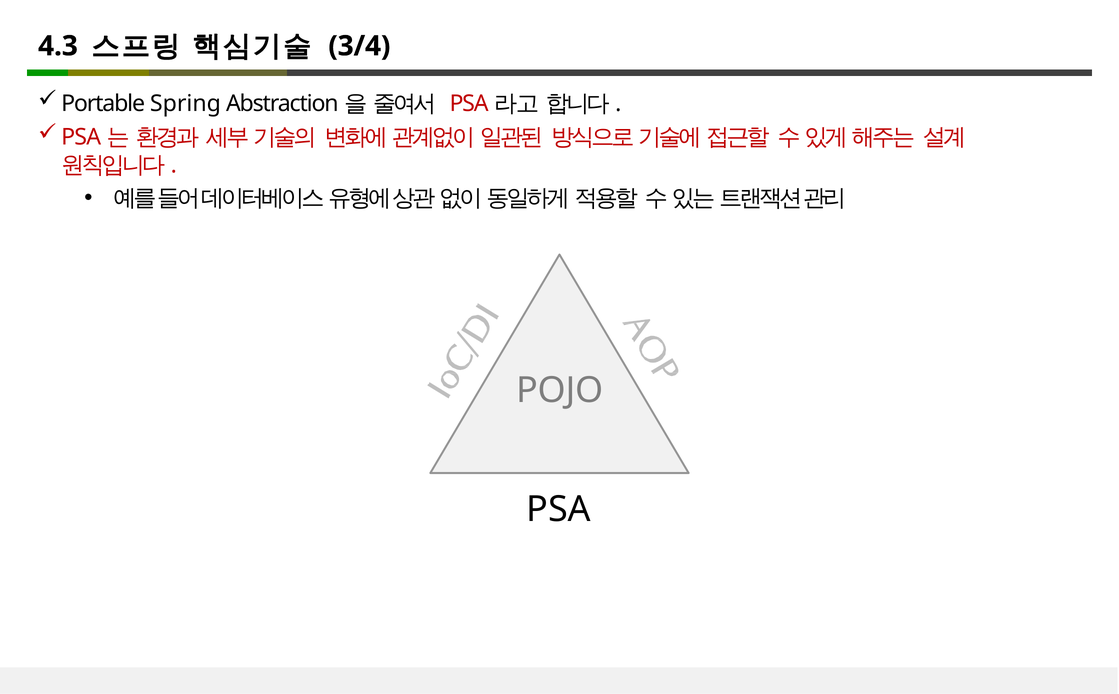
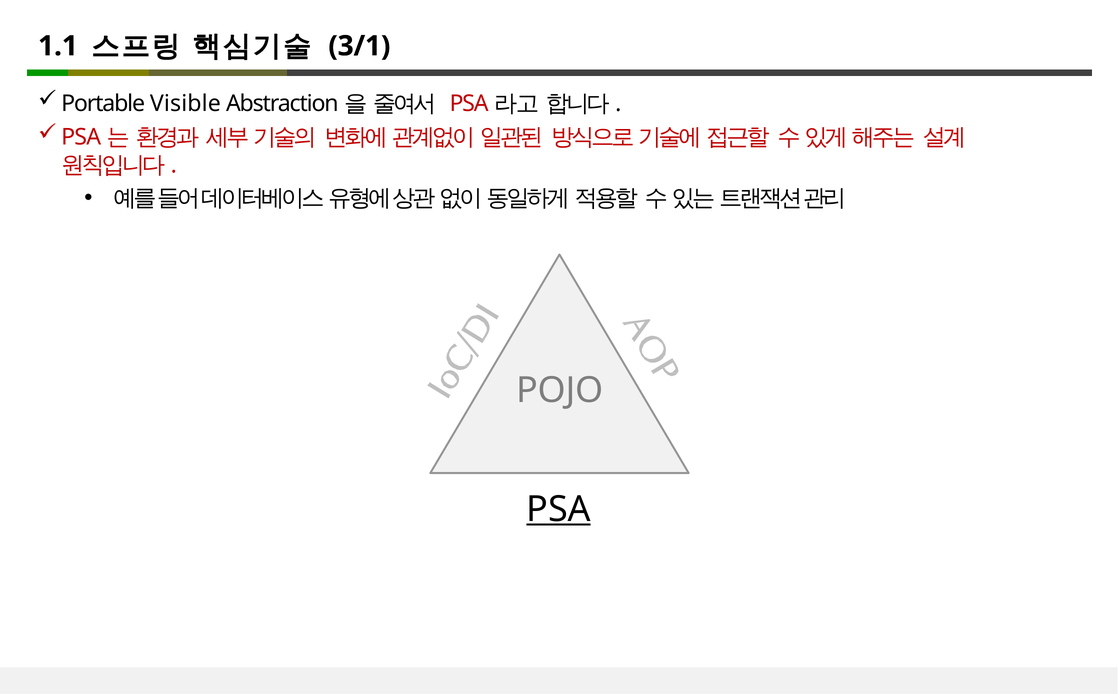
4.3: 4.3 -> 1.1 (58, 46)
3/4: 3/4 -> 3/1 (359, 46)
Spring: Spring -> Visible (185, 104)
PSA underline: none -> present (559, 510)
